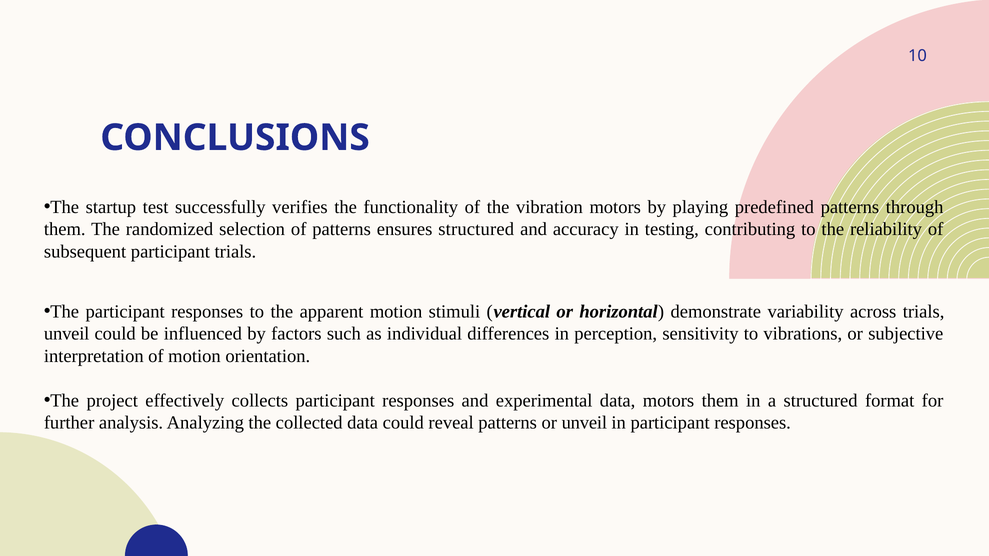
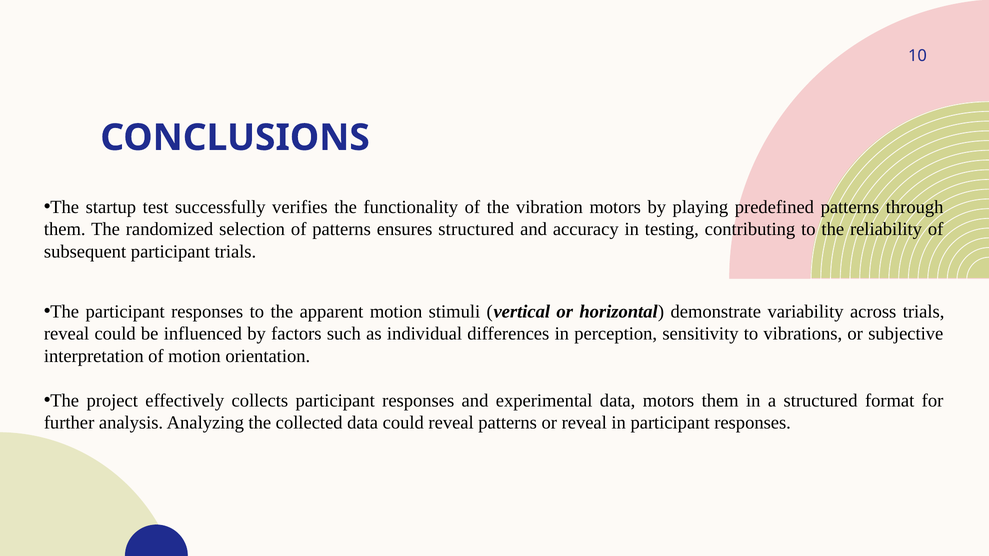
unveil: unveil -> reveal (67, 334)
or unveil: unveil -> reveal (584, 423)
